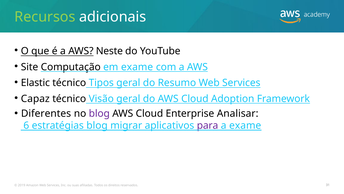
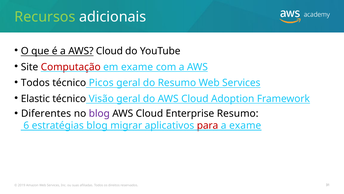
a AWS Neste: Neste -> Cloud (109, 51)
Computação colour: black -> red (71, 67)
Elastic: Elastic -> Todos (35, 83)
Tipos: Tipos -> Picos (101, 83)
Capaz: Capaz -> Elastic (35, 98)
Enterprise Analisar: Analisar -> Resumo (238, 113)
para colour: purple -> red (208, 125)
